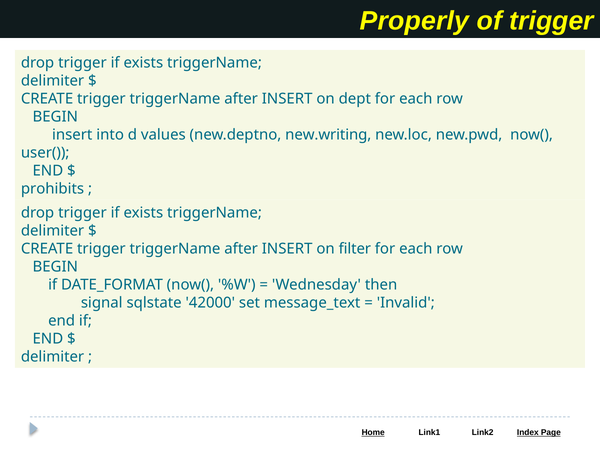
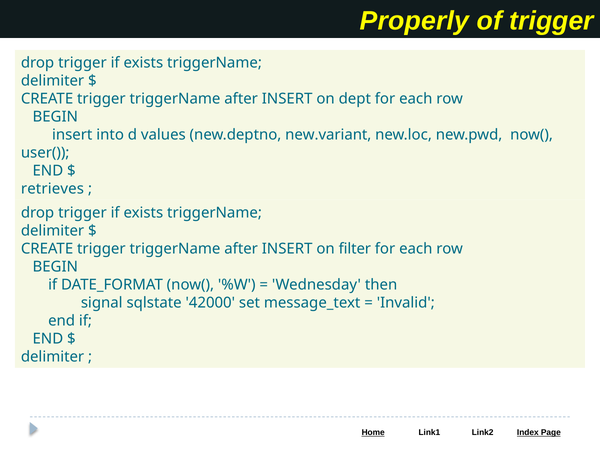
new.writing: new.writing -> new.variant (328, 135)
prohibits: prohibits -> retrieves (52, 189)
